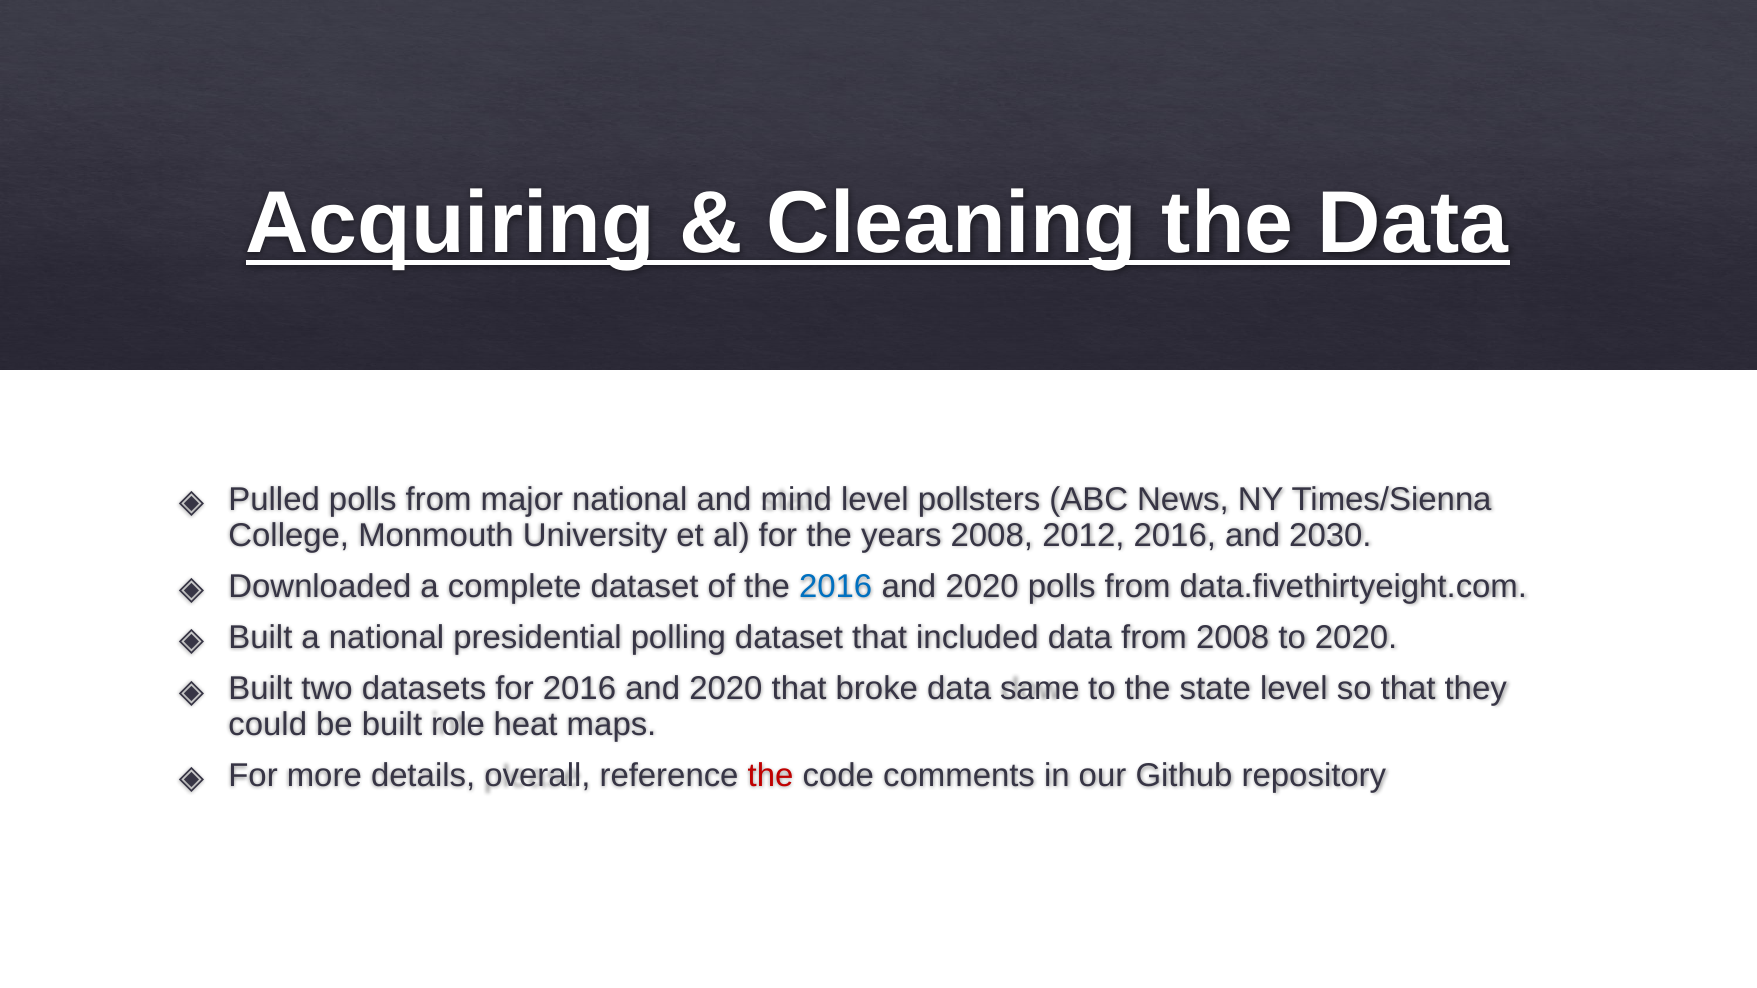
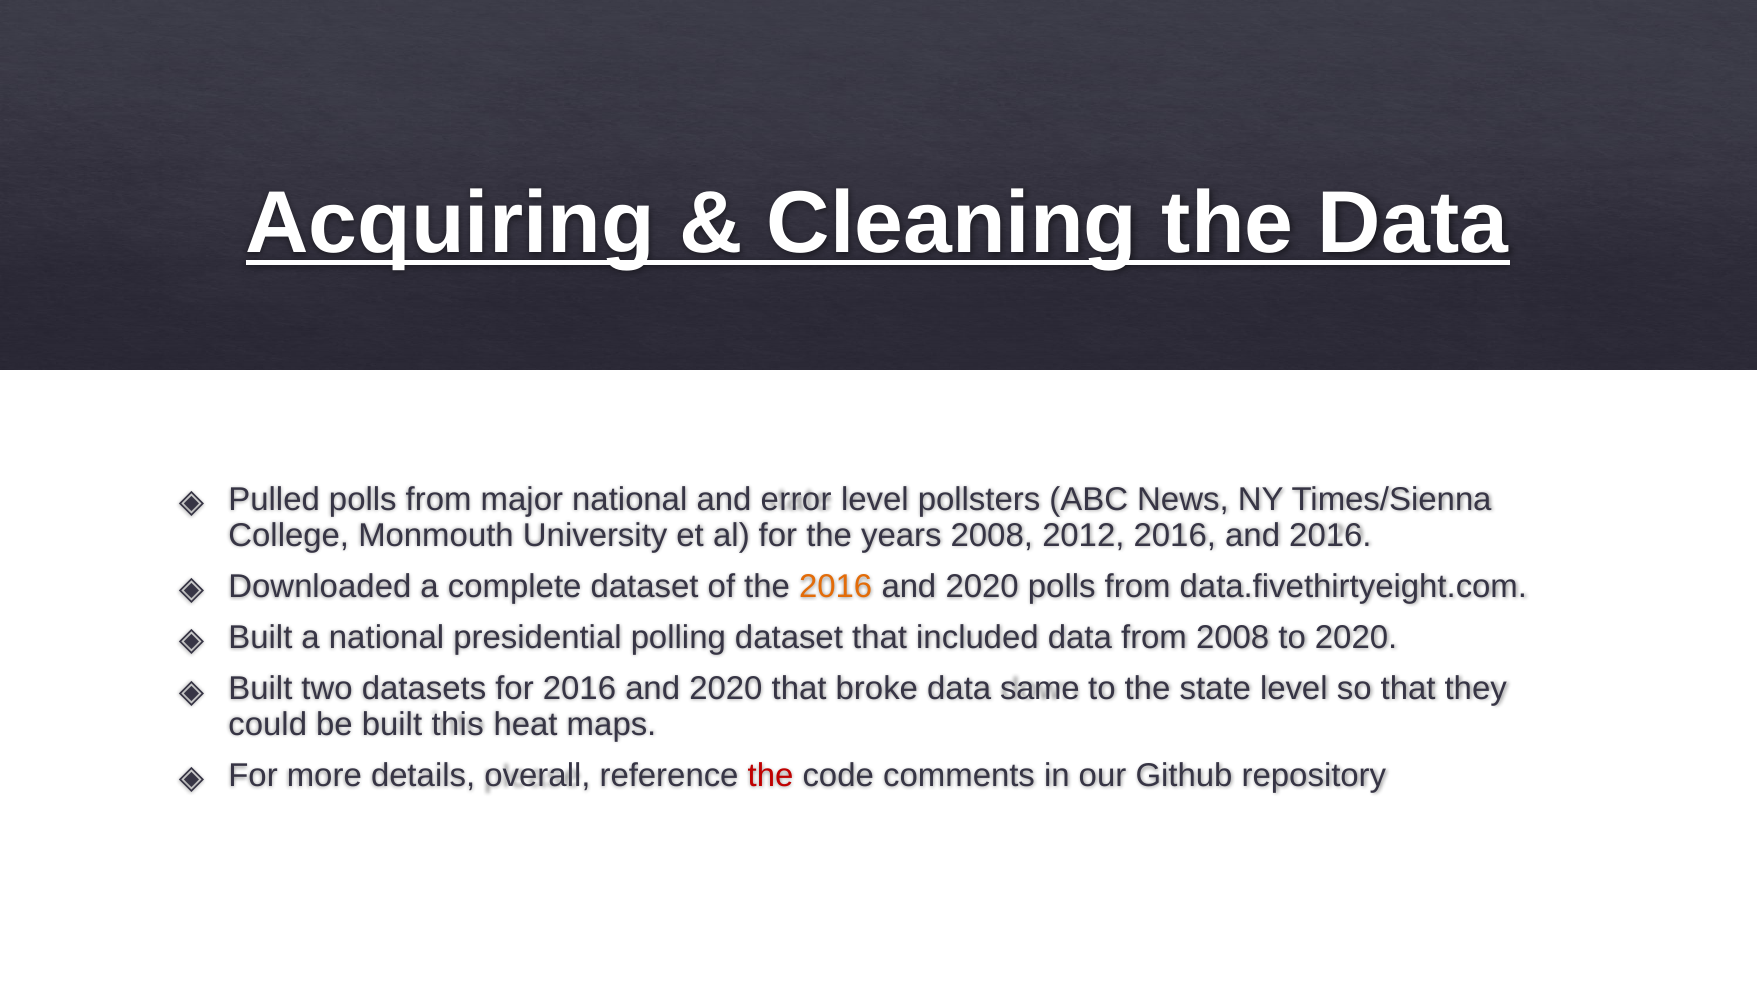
mind: mind -> error (796, 500)
and 2030: 2030 -> 2016 (1330, 536)
2016 colour: blue -> orange (836, 587)
role: role -> this (458, 725)
